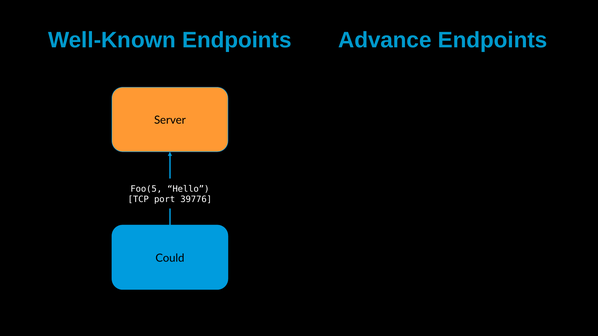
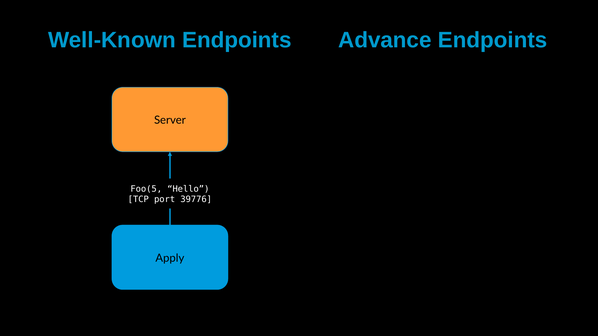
Could: Could -> Apply (170, 258)
